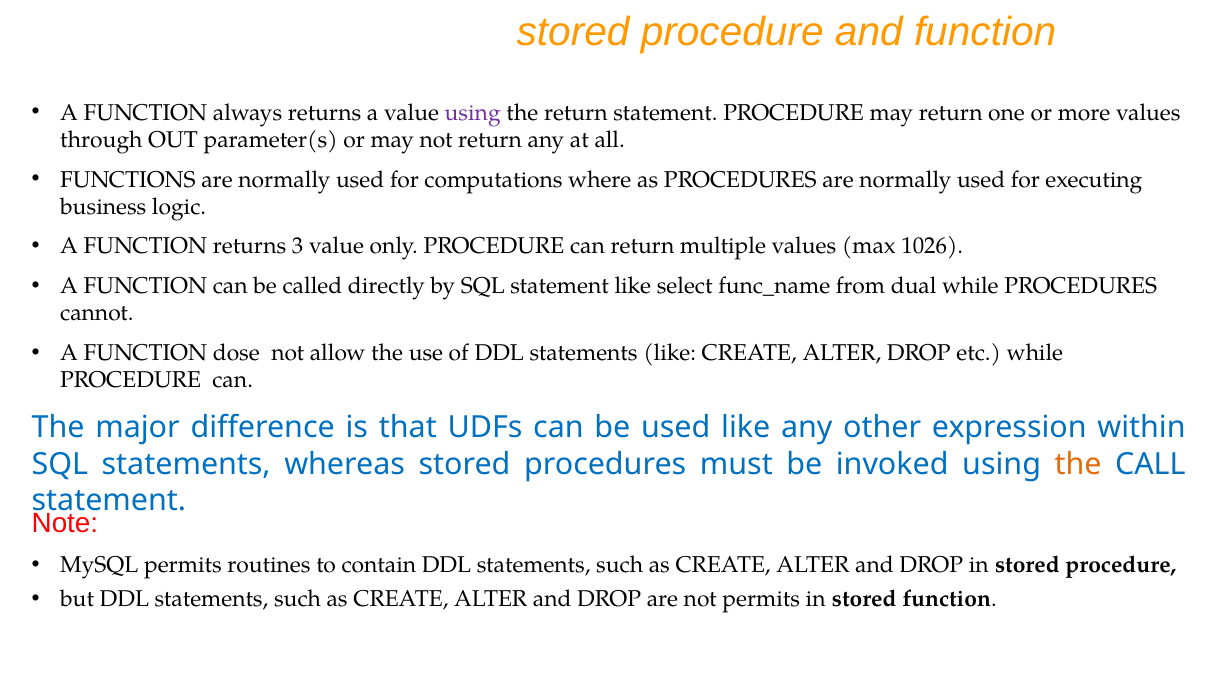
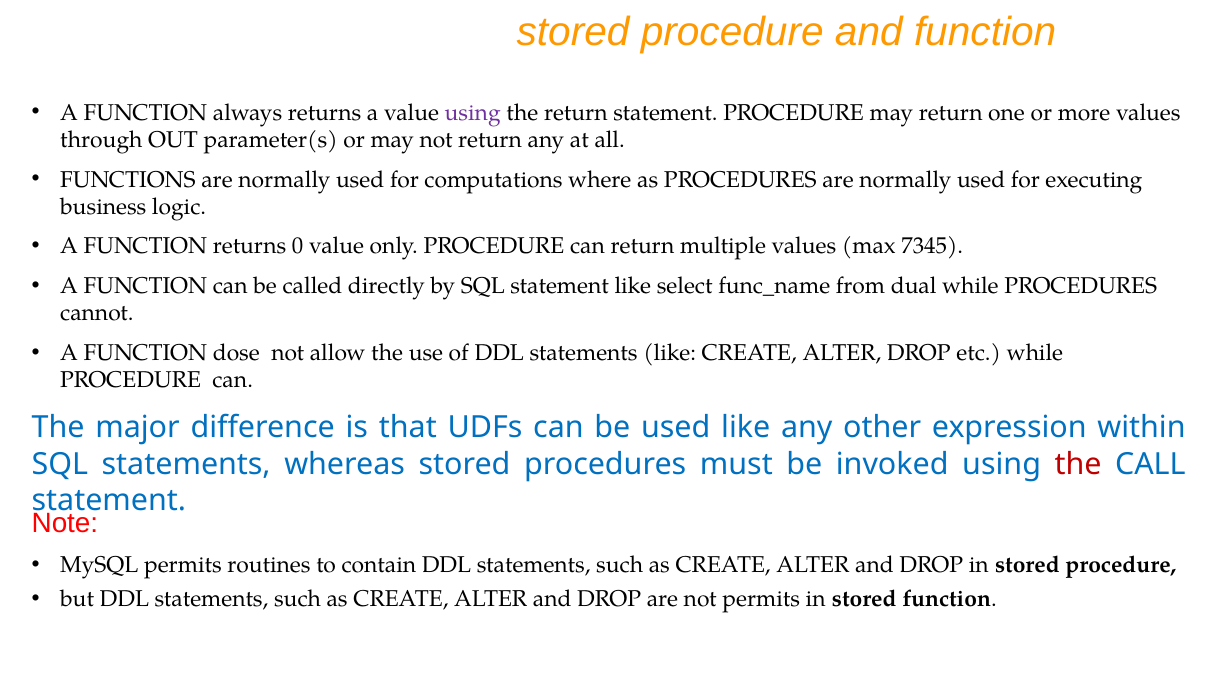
3: 3 -> 0 (298, 246)
1026: 1026 -> 7345 (932, 246)
the colour: orange -> red (1078, 464)
